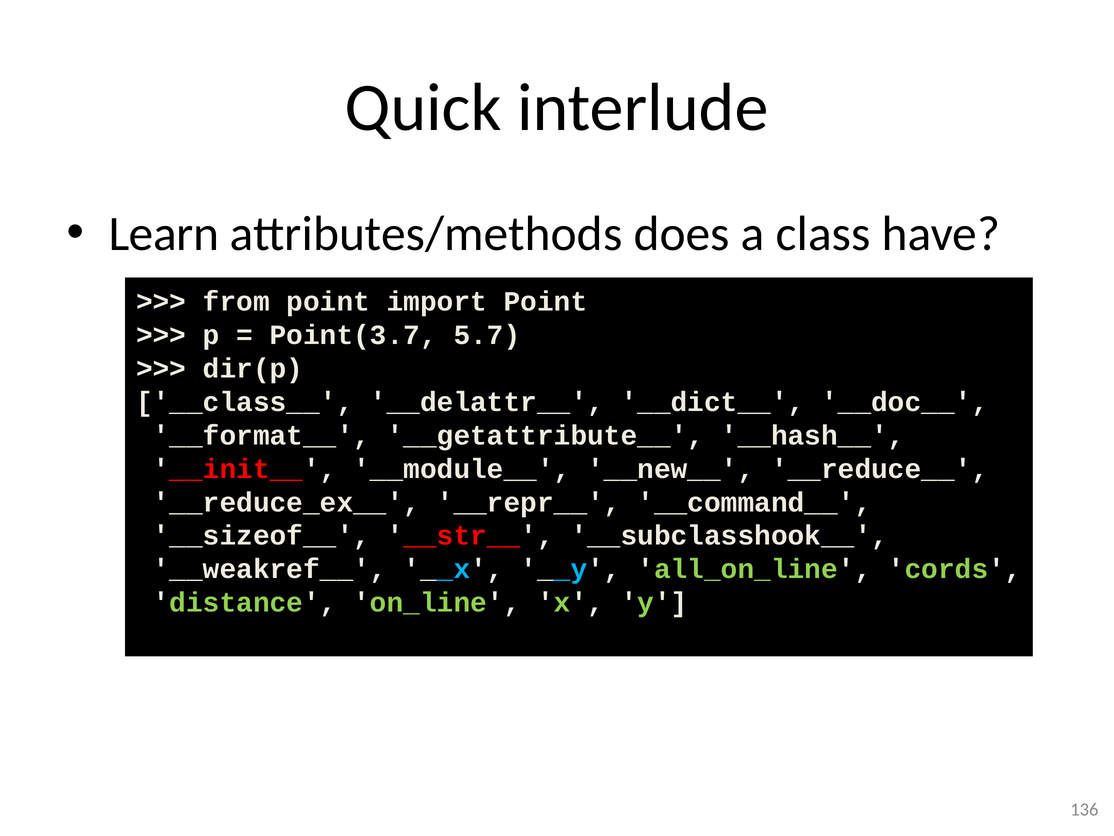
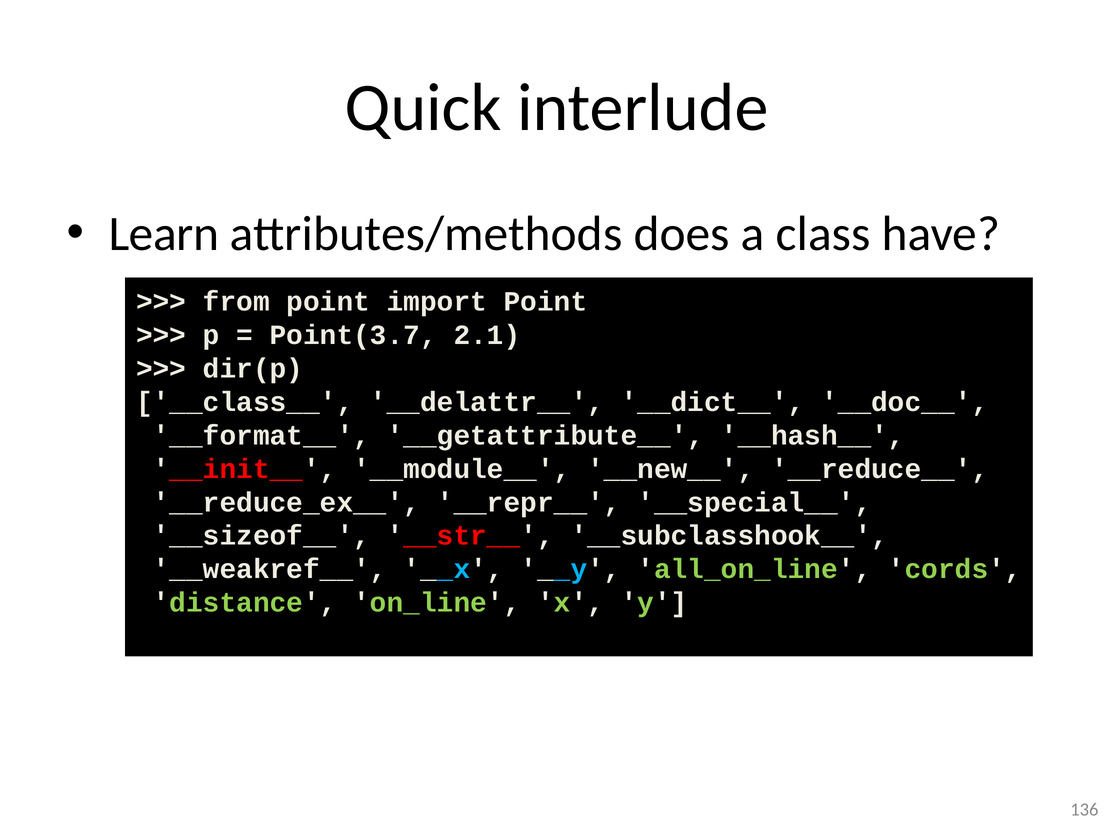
5.7: 5.7 -> 2.1 (487, 335)
__command__: __command__ -> __special__ (754, 502)
